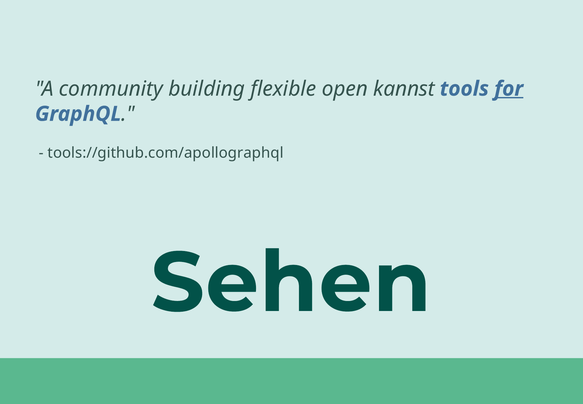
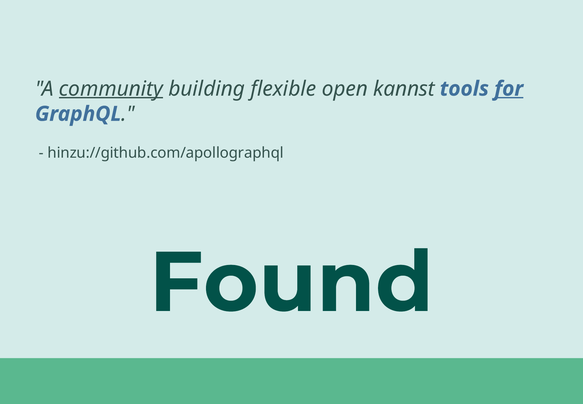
community underline: none -> present (111, 89)
tools://github.com/apollographql: tools://github.com/apollographql -> hinzu://github.com/apollographql (166, 153)
Sehen: Sehen -> Found (291, 283)
